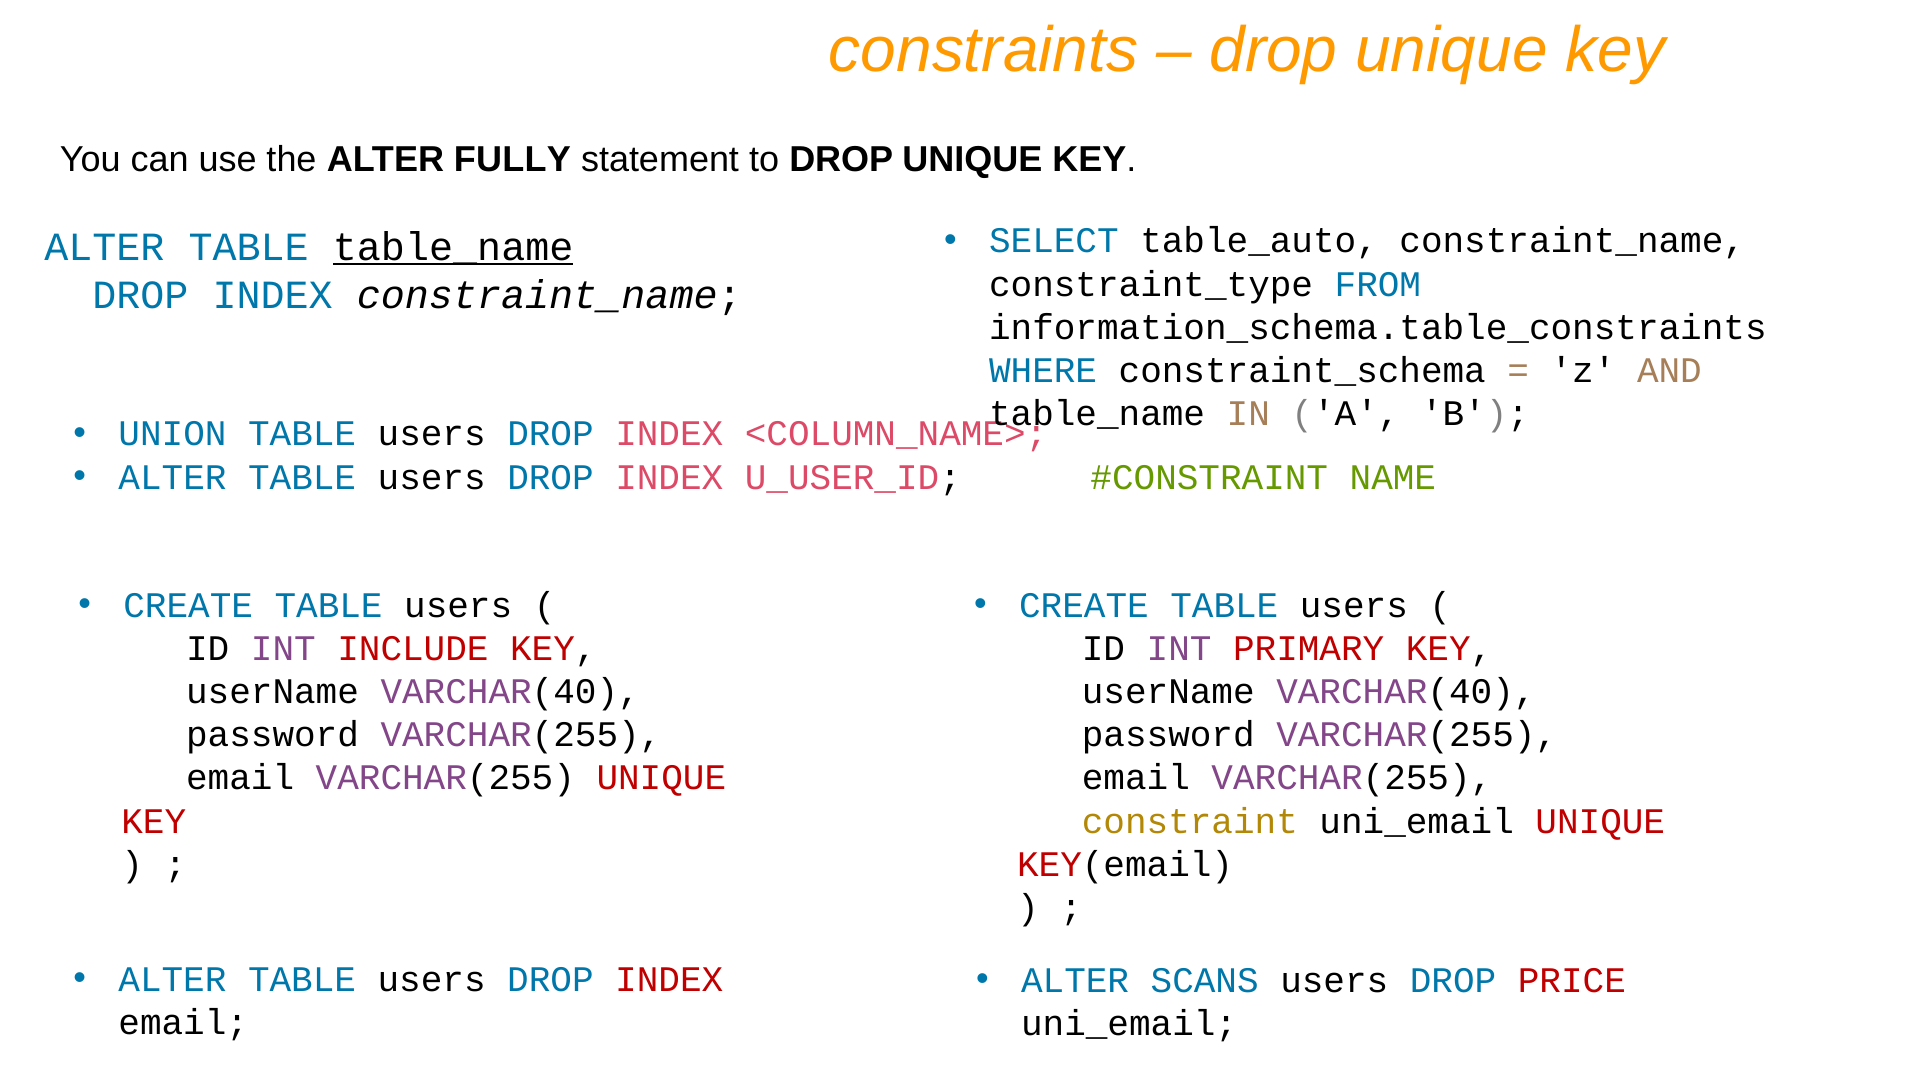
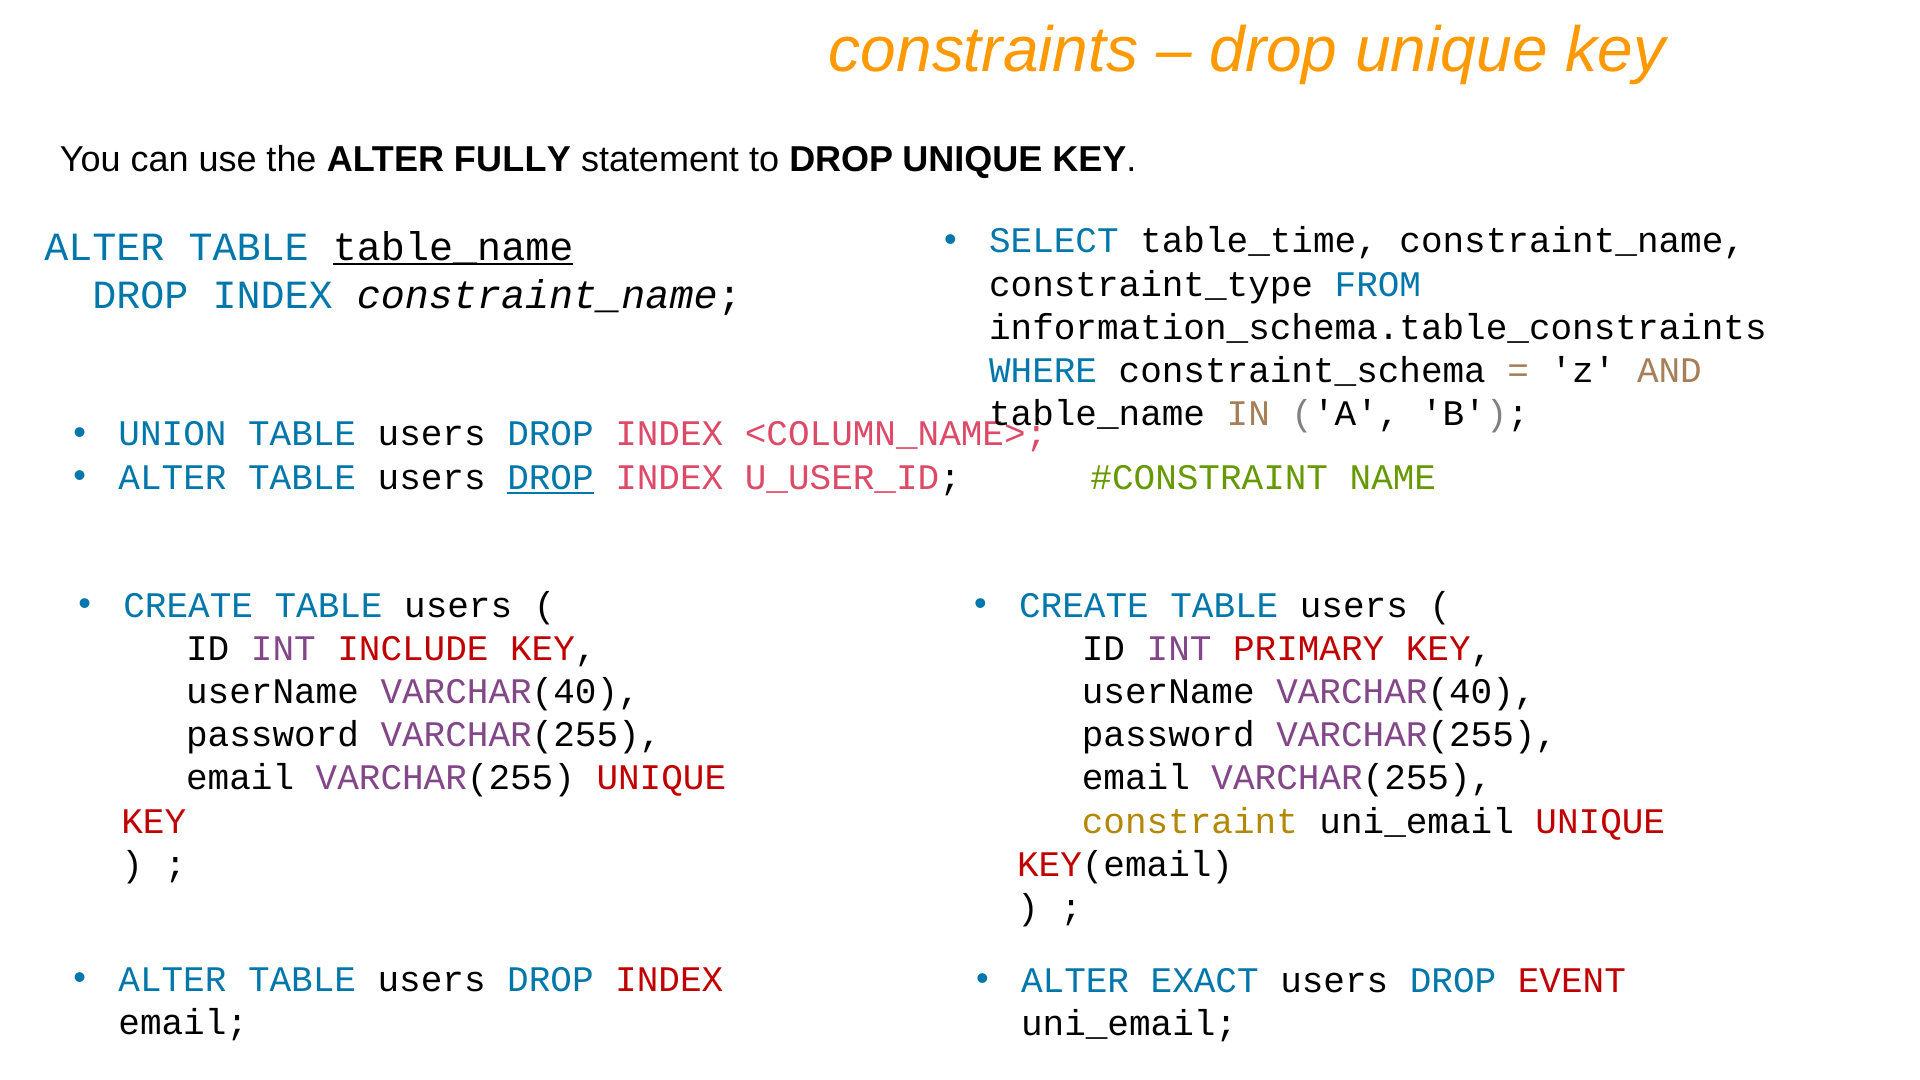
table_auto: table_auto -> table_time (1259, 241)
DROP underline: none -> present (550, 477)
SCANS: SCANS -> EXACT (1205, 981)
PRICE: PRICE -> EVENT (1572, 981)
